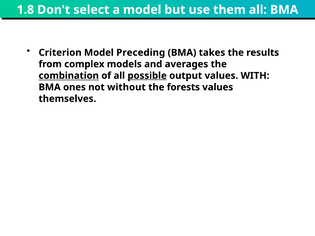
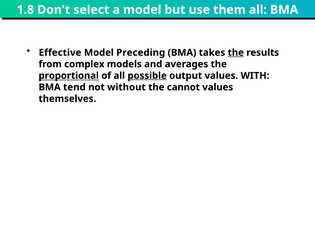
Criterion: Criterion -> Effective (60, 53)
the underline: none -> present (236, 53)
combination: combination -> proportional (69, 76)
ones: ones -> tend (74, 87)
forests: forests -> cannot (183, 87)
